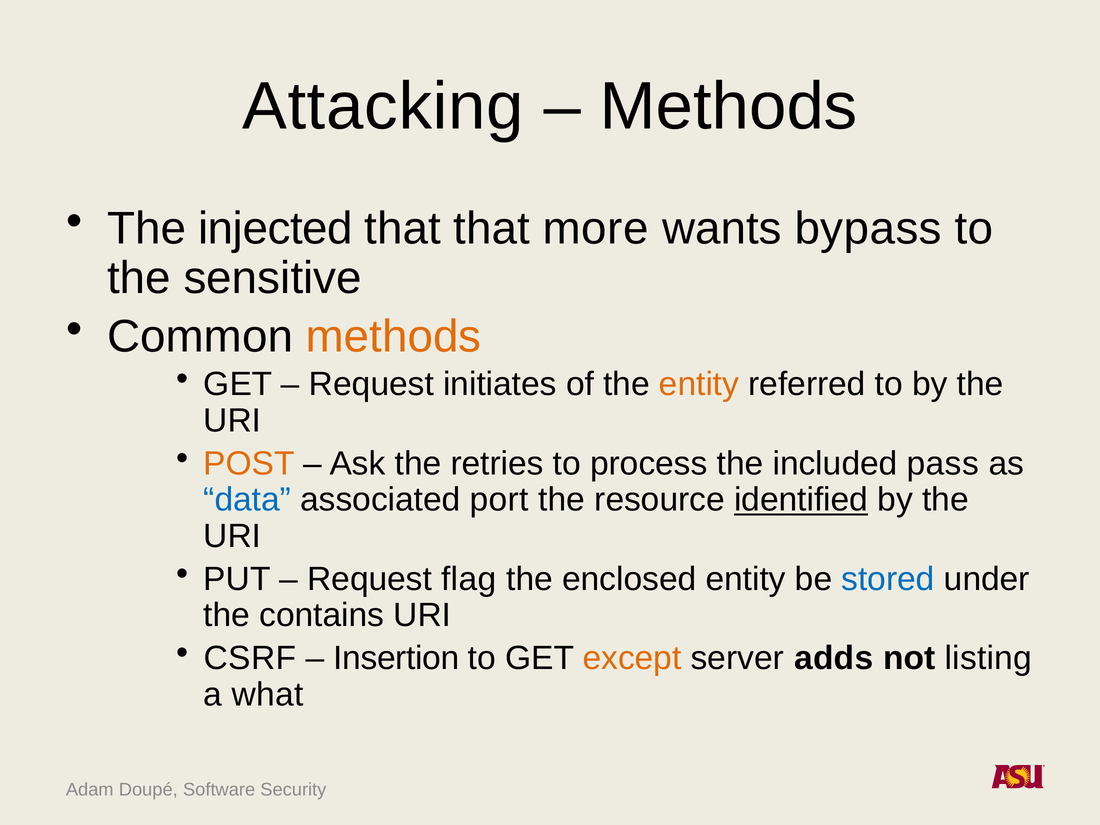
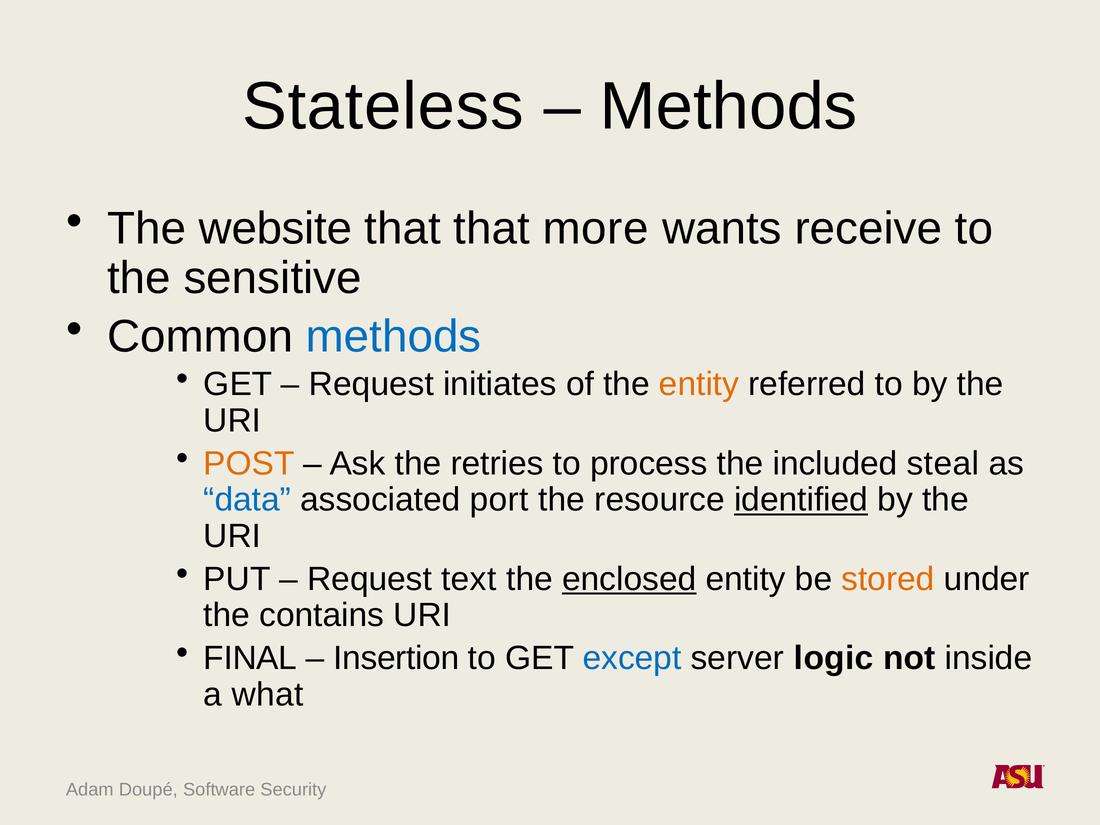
Attacking: Attacking -> Stateless (383, 106)
injected: injected -> website (275, 229)
bypass: bypass -> receive (868, 229)
methods colour: orange -> blue (394, 336)
pass: pass -> steal (943, 464)
flag: flag -> text (469, 579)
enclosed underline: none -> present (629, 579)
stored colour: blue -> orange (888, 579)
CSRF: CSRF -> FINAL (250, 658)
except colour: orange -> blue (632, 658)
adds: adds -> logic (834, 658)
listing: listing -> inside (988, 658)
